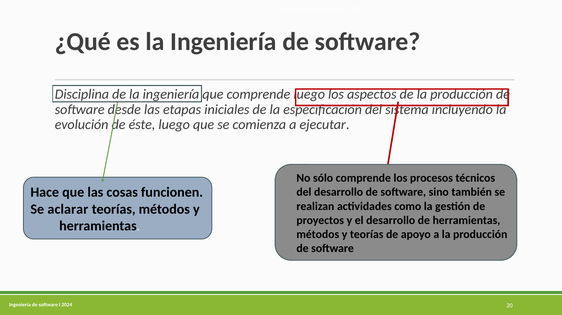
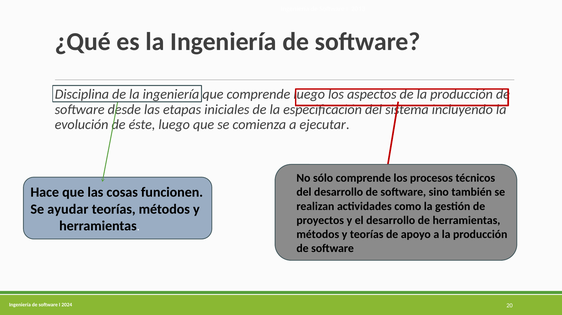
aclarar: aclarar -> ayudar (68, 209)
